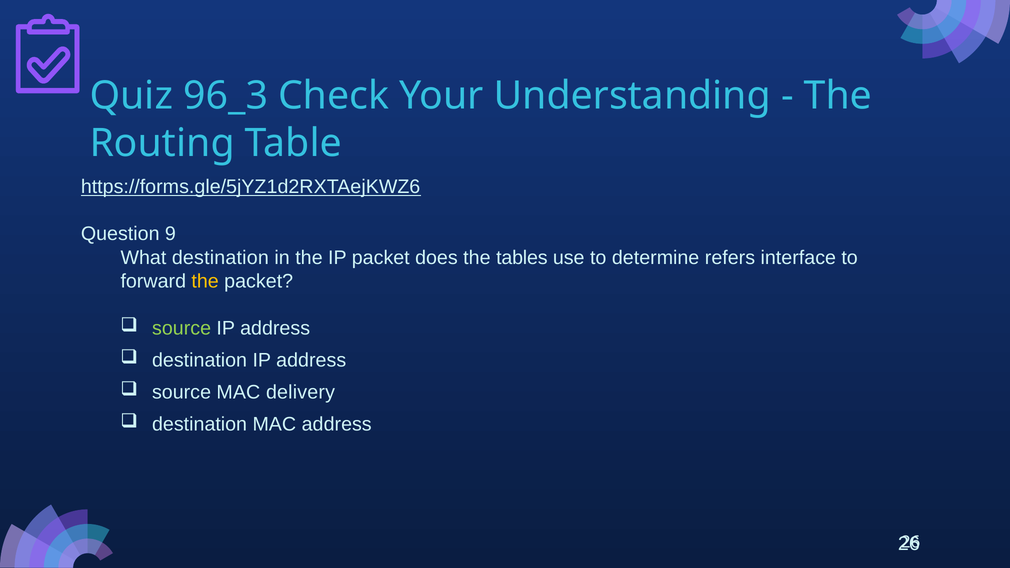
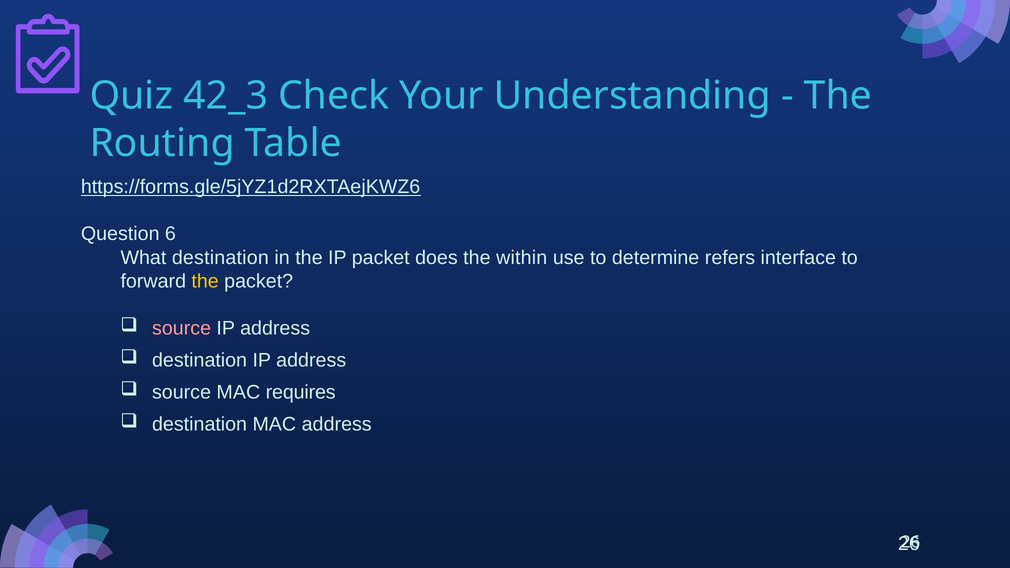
96_3: 96_3 -> 42_3 (226, 96)
9: 9 -> 6 (170, 234)
tables: tables -> within (522, 258)
source colour: light green -> pink (182, 328)
delivery: delivery -> requires (301, 392)
